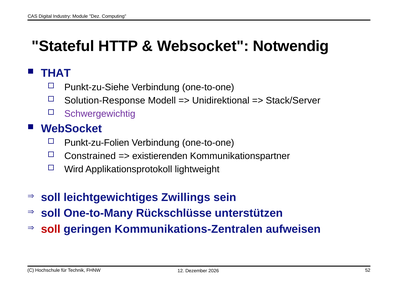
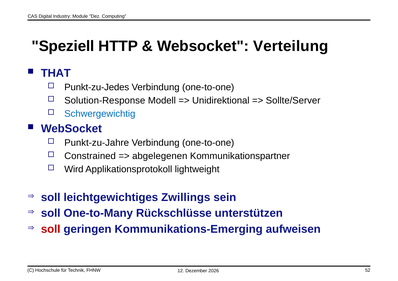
Stateful: Stateful -> Speziell (63, 46)
Notwendig: Notwendig -> Verteilung (291, 46)
Punkt-zu-Siehe: Punkt-zu-Siehe -> Punkt-zu-Jedes (97, 87)
Stack/Server: Stack/Server -> Sollte/Server (293, 101)
Schwergewichtig colour: purple -> blue (100, 114)
Punkt-zu-Folien: Punkt-zu-Folien -> Punkt-zu-Jahre (97, 143)
existierenden: existierenden -> abgelegenen (160, 156)
Kommunikations-Zentralen: Kommunikations-Zentralen -> Kommunikations-Emerging (189, 229)
